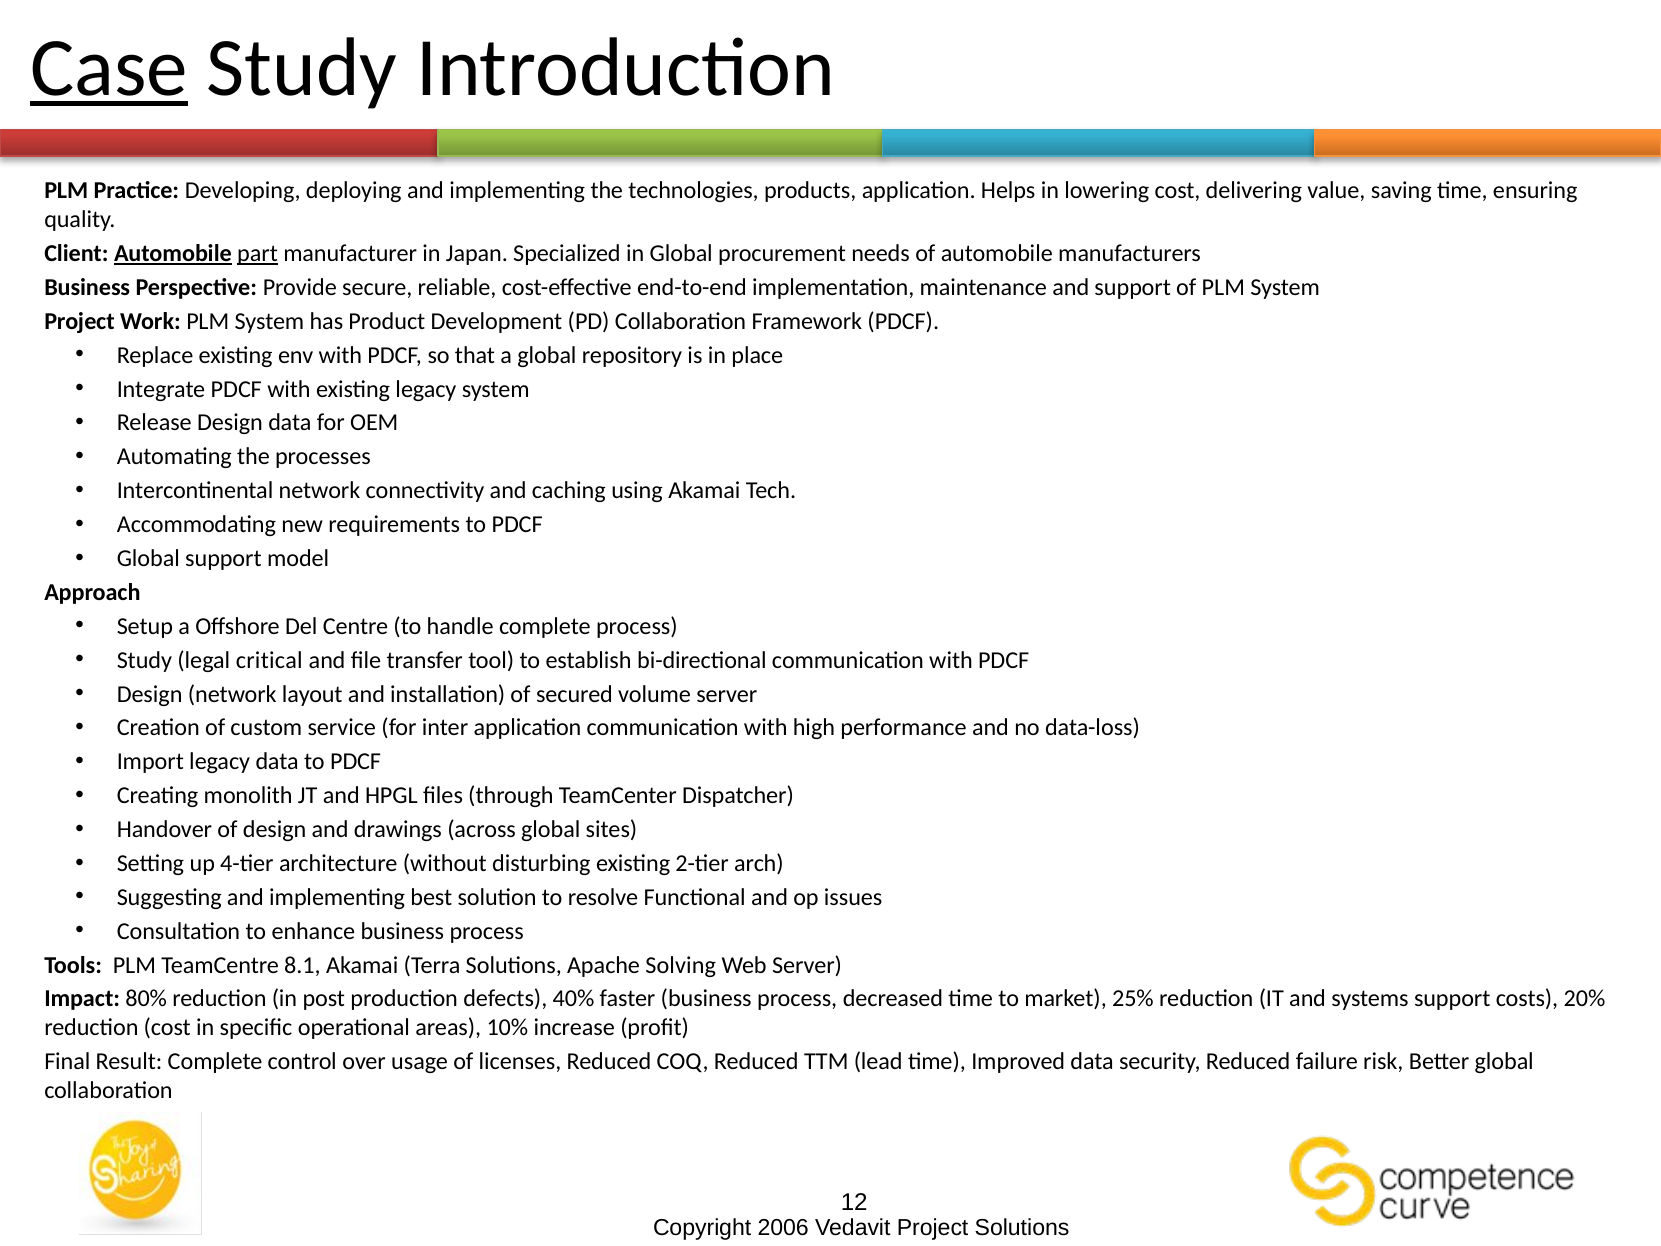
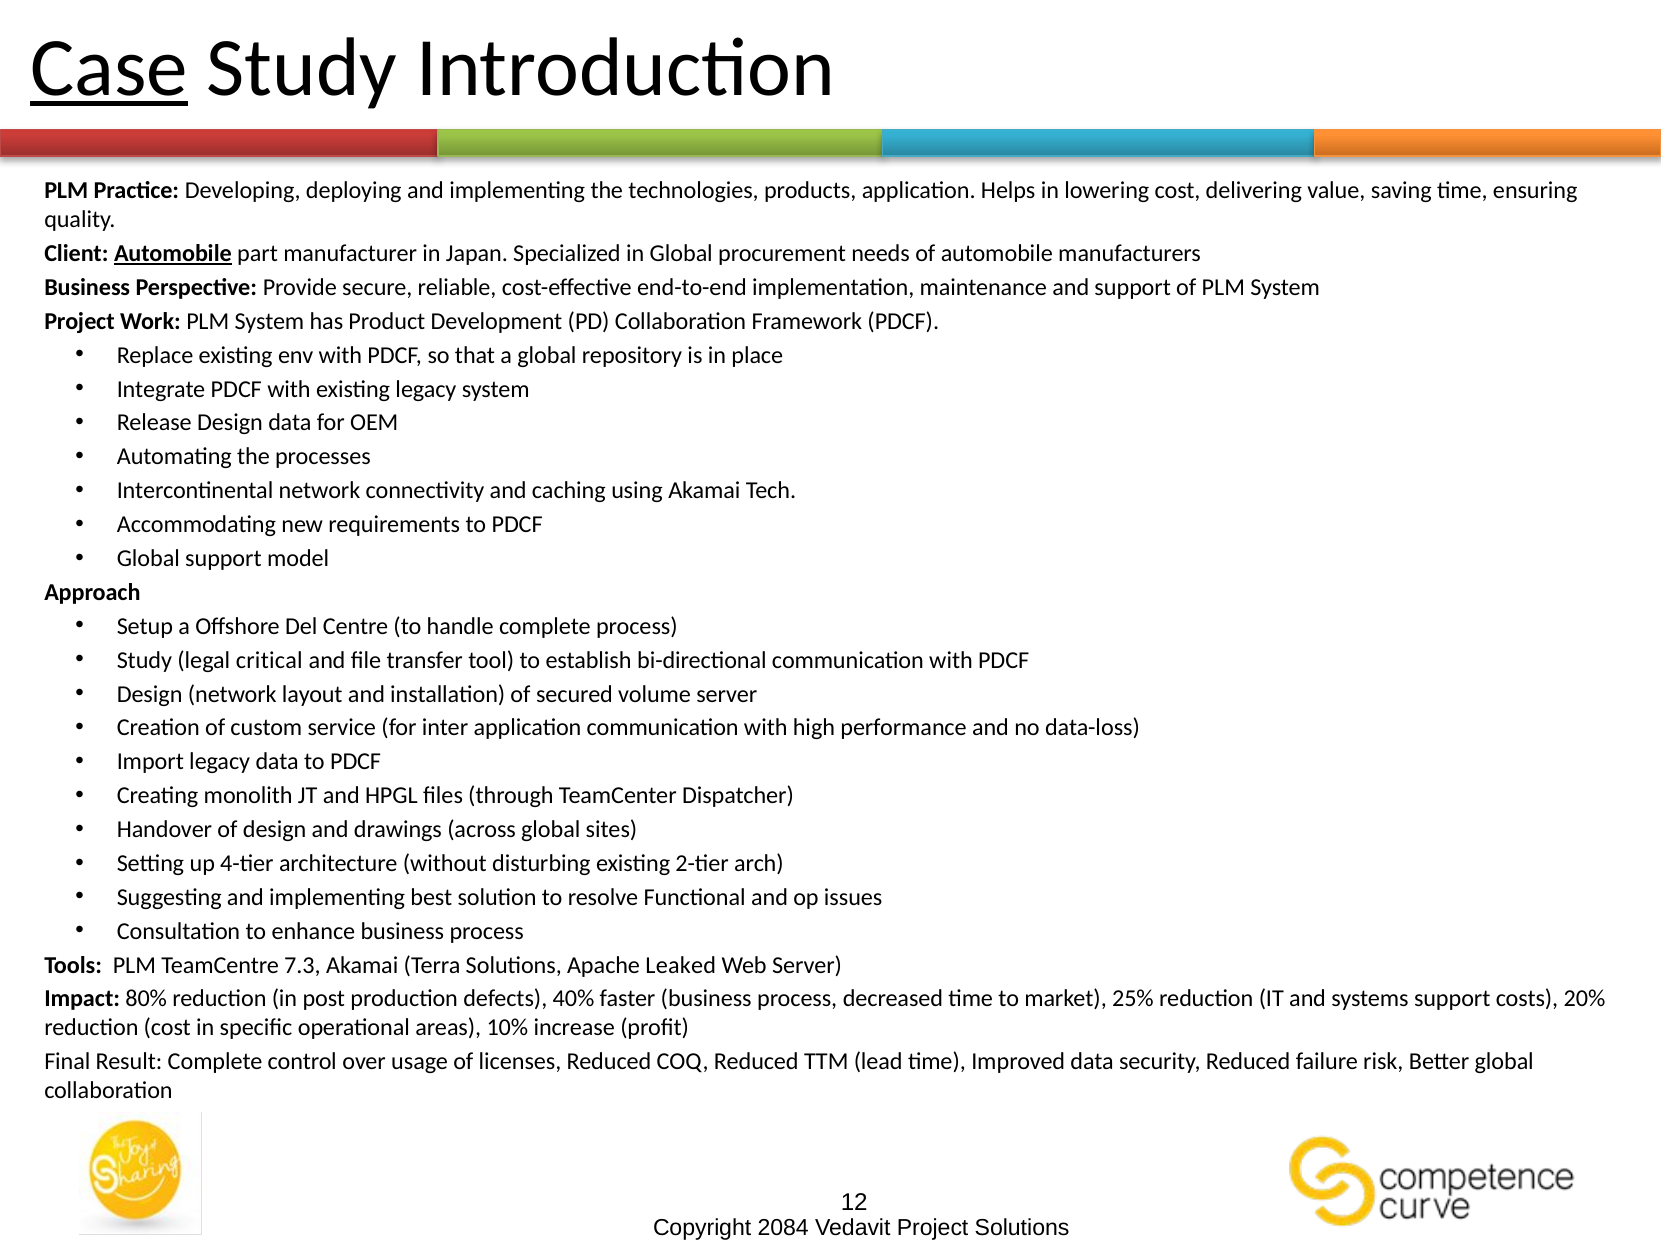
part underline: present -> none (258, 254)
8.1: 8.1 -> 7.3 (302, 965)
Solving: Solving -> Leaked (681, 965)
2006: 2006 -> 2084 (783, 1228)
